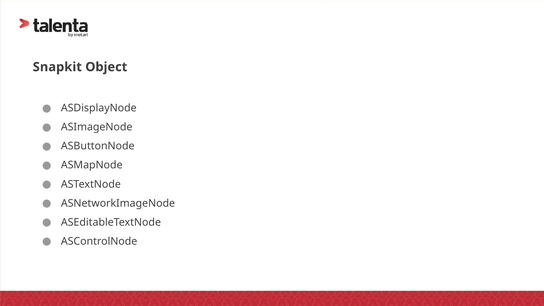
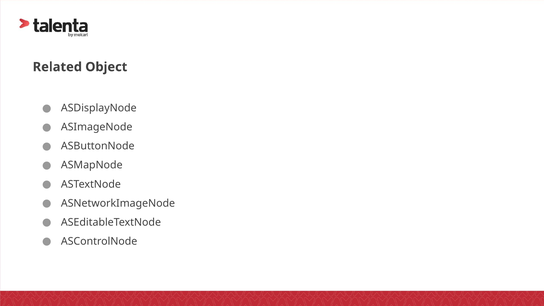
Snapkit: Snapkit -> Related (57, 67)
